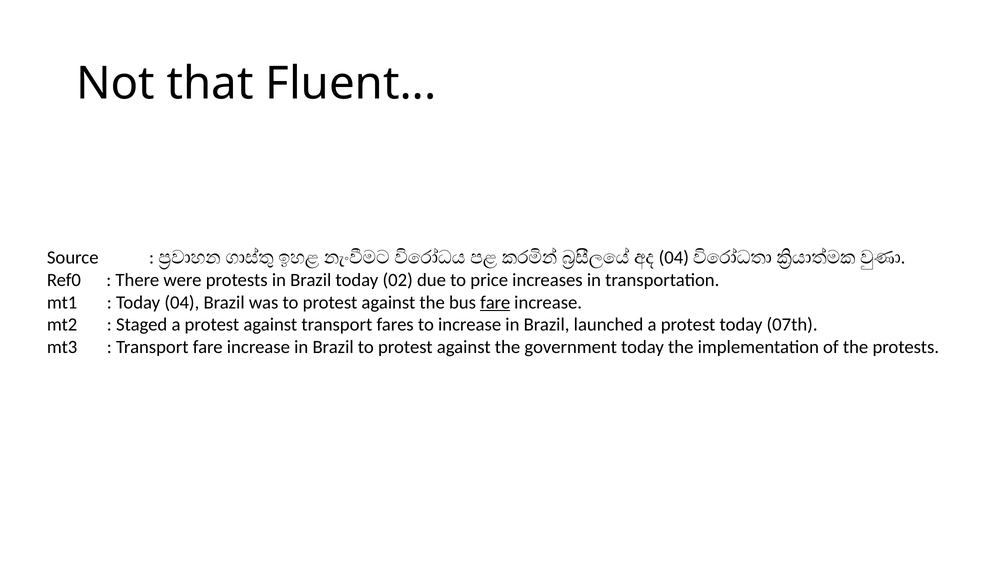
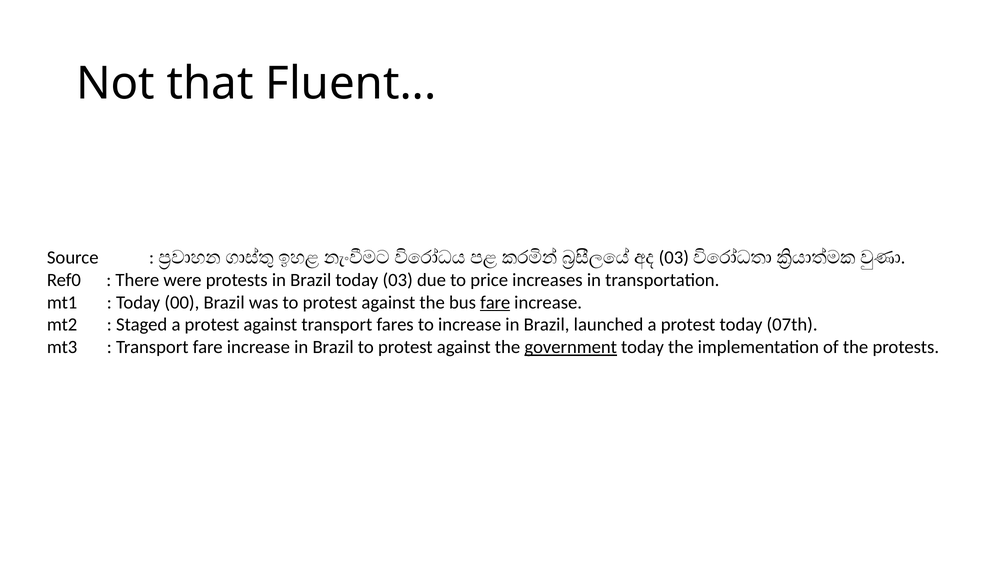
04: 04 -> 03 (674, 257)
today 02: 02 -> 03 (398, 280)
Today 04: 04 -> 00 (182, 302)
government underline: none -> present (571, 347)
